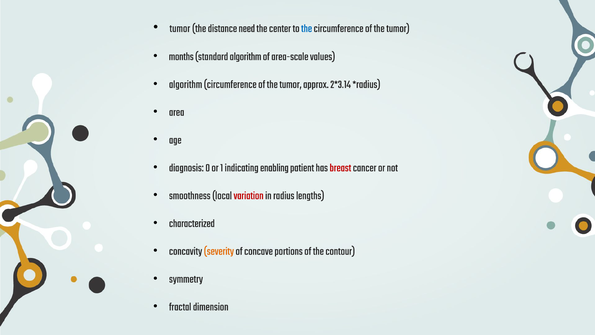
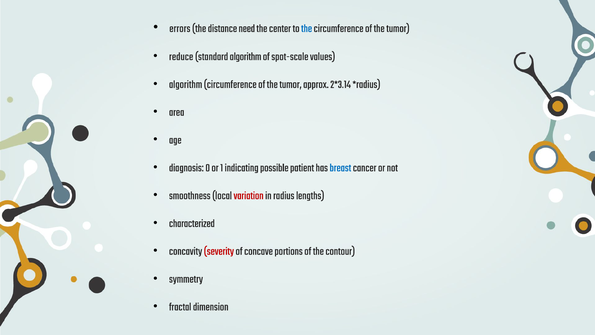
tumor: tumor -> errors (180, 28)
months: months -> reduce (181, 56)
area-scale: area-scale -> spot-scale (290, 56)
enabling: enabling -> possible (274, 167)
breast colour: red -> blue (340, 167)
severity colour: orange -> red (219, 251)
